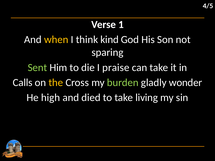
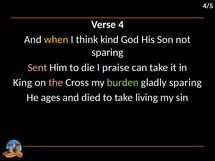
1: 1 -> 4 (121, 25)
Sent colour: light green -> pink (37, 68)
Calls: Calls -> King (23, 83)
the colour: yellow -> pink (56, 83)
gladly wonder: wonder -> sparing (185, 83)
high: high -> ages (51, 98)
